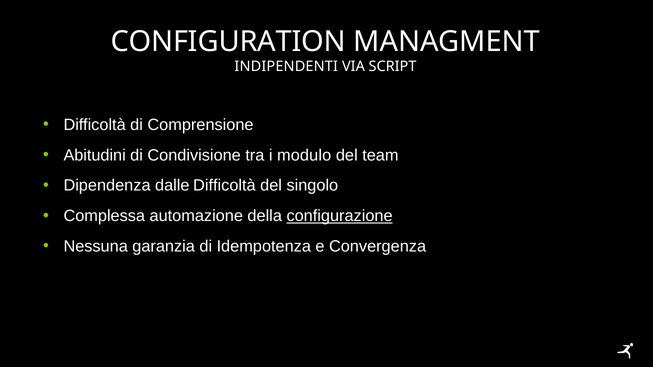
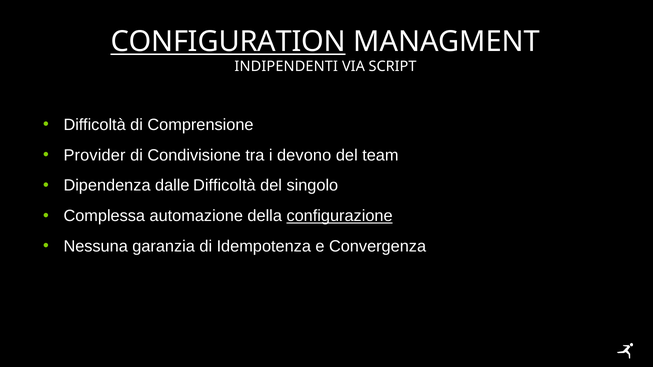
CONFIGURATION underline: none -> present (228, 42)
Abitudini: Abitudini -> Provider (95, 155)
modulo: modulo -> devono (304, 155)
